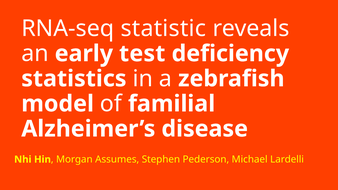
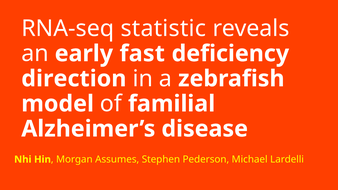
test: test -> fast (142, 54)
statistics: statistics -> direction (74, 79)
